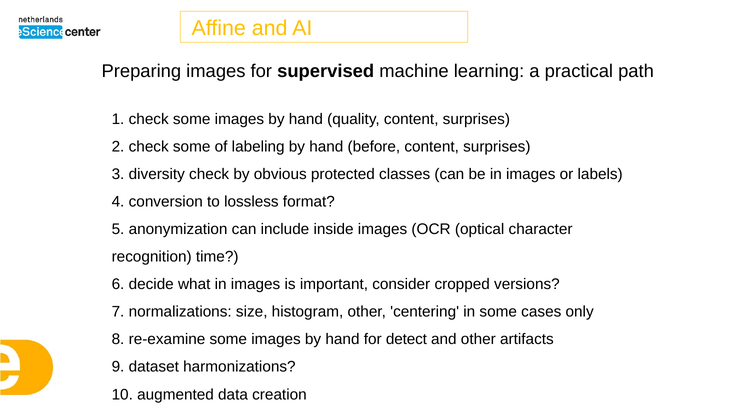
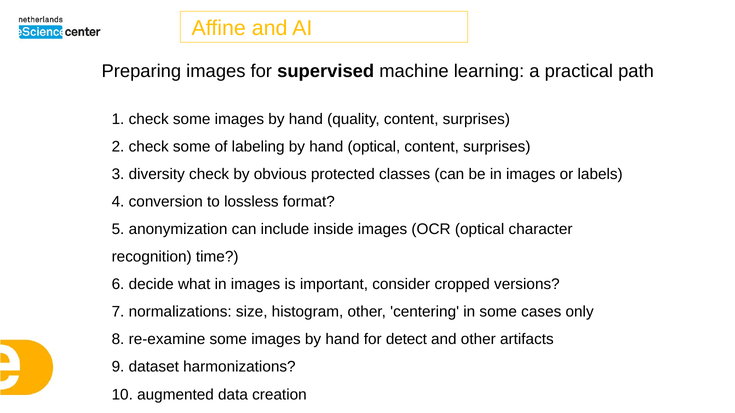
hand before: before -> optical (374, 147)
